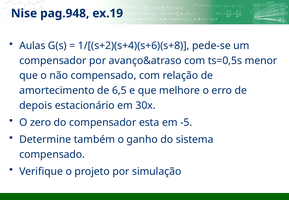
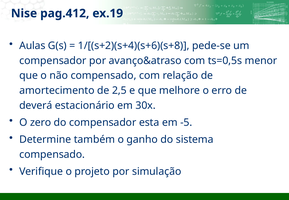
pag.948: pag.948 -> pag.412 (65, 13)
6,5: 6,5 -> 2,5 (119, 91)
depois: depois -> deverá (36, 105)
